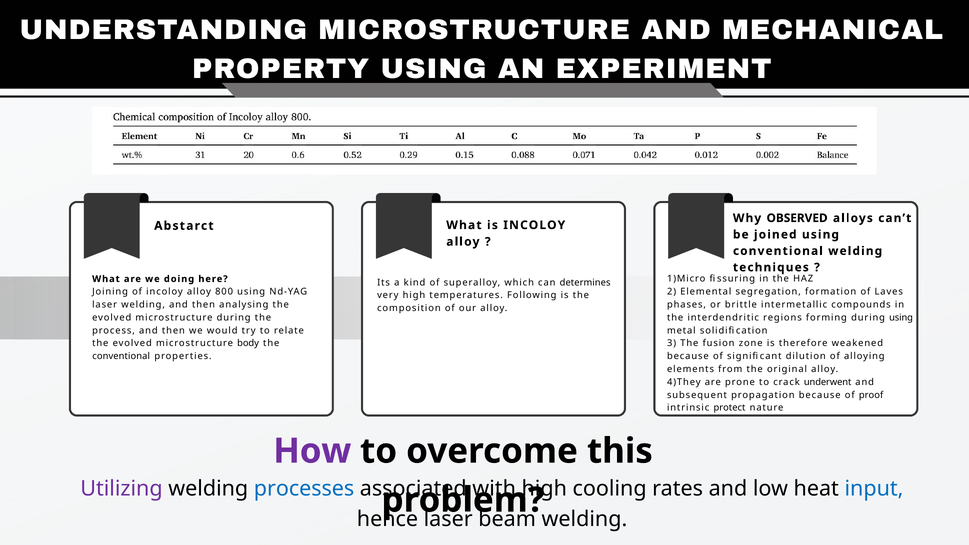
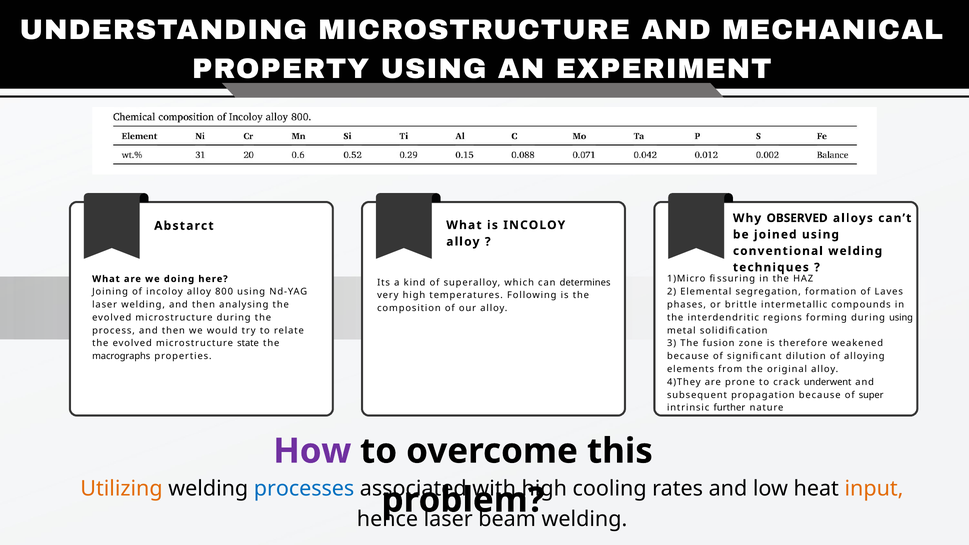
body: body -> state (248, 343)
conventional: conventional -> macrographs (121, 356)
proof: proof -> super (871, 395)
protect: protect -> further (729, 408)
Utilizing colour: purple -> orange (121, 489)
input colour: blue -> orange (874, 489)
